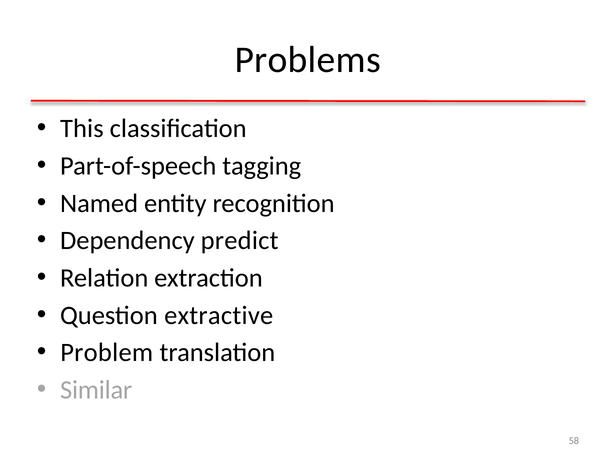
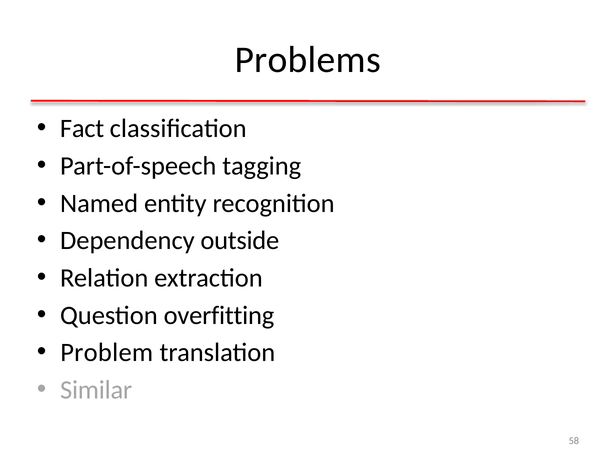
This: This -> Fact (82, 129)
predict: predict -> outside (240, 241)
extractive: extractive -> overfitting (219, 315)
